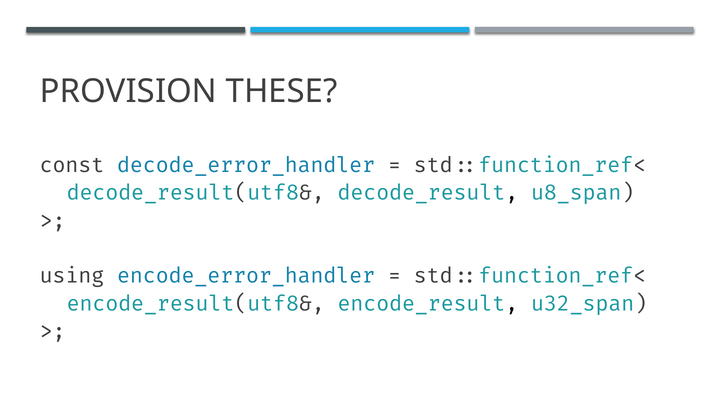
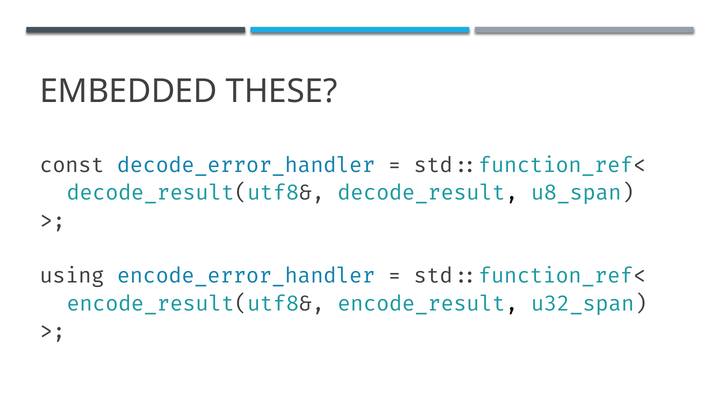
PROVISION: PROVISION -> EMBEDDED (128, 91)
